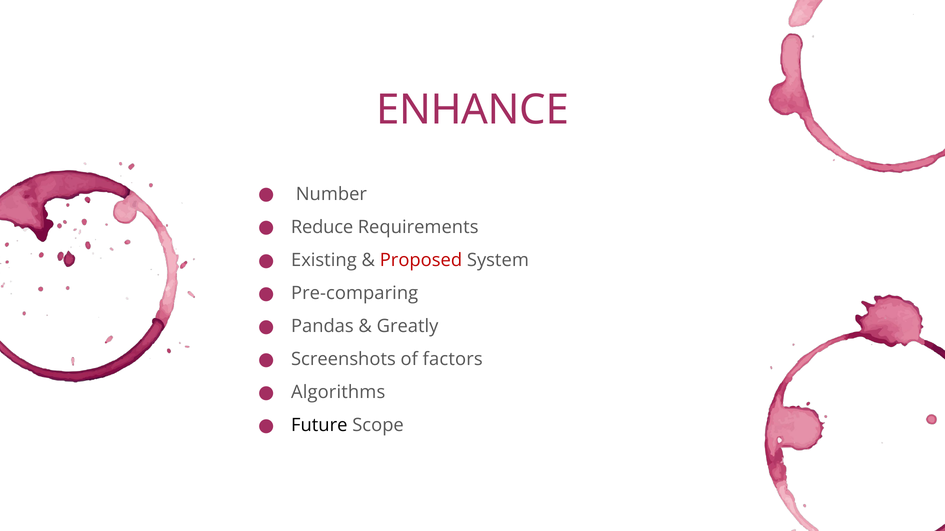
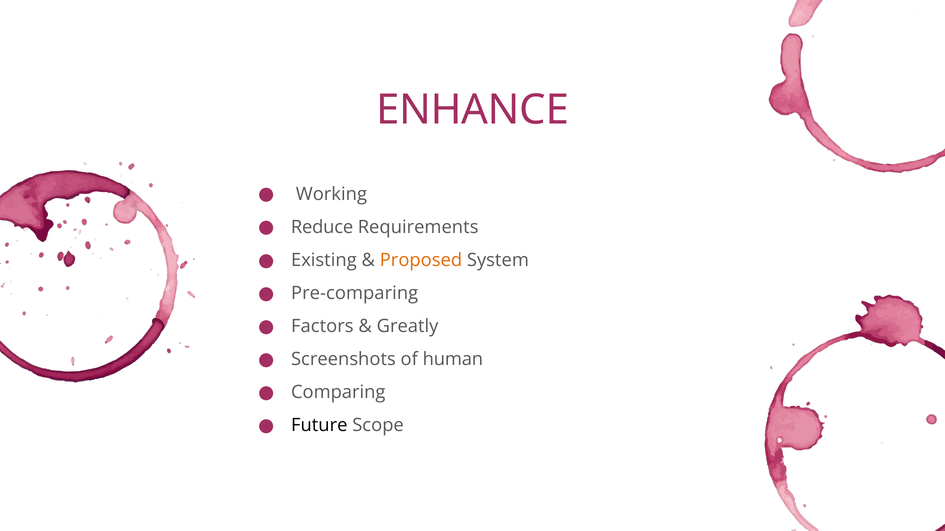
Number: Number -> Working (331, 194)
Proposed colour: red -> orange (421, 261)
Pandas: Pandas -> Factors (322, 327)
factors: factors -> human (453, 360)
Algorithms: Algorithms -> Comparing (338, 393)
